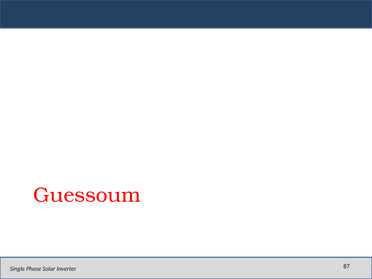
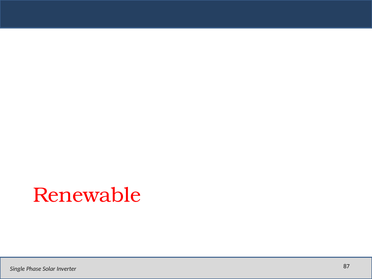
Guessoum: Guessoum -> Renewable (87, 195)
